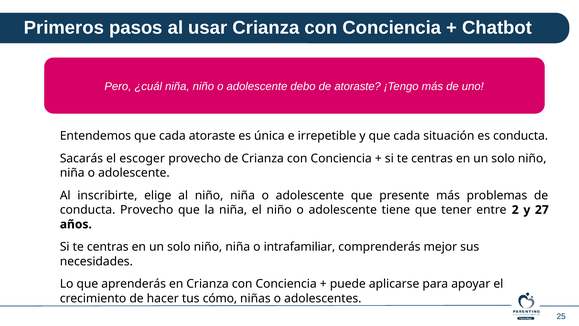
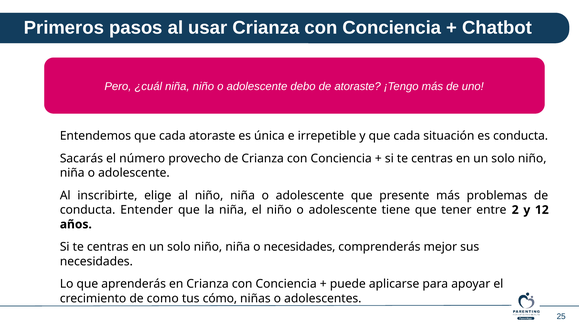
escoger: escoger -> número (142, 158)
conducta Provecho: Provecho -> Entender (147, 210)
27: 27 -> 12 (542, 210)
o intrafamiliar: intrafamiliar -> necesidades (300, 247)
hacer: hacer -> como (163, 298)
